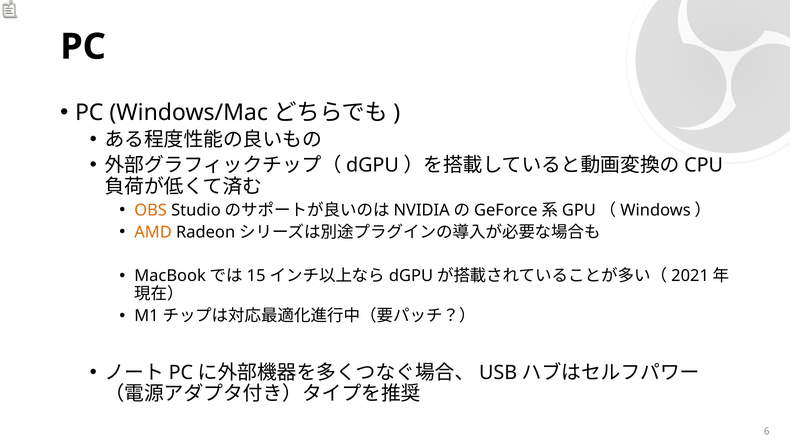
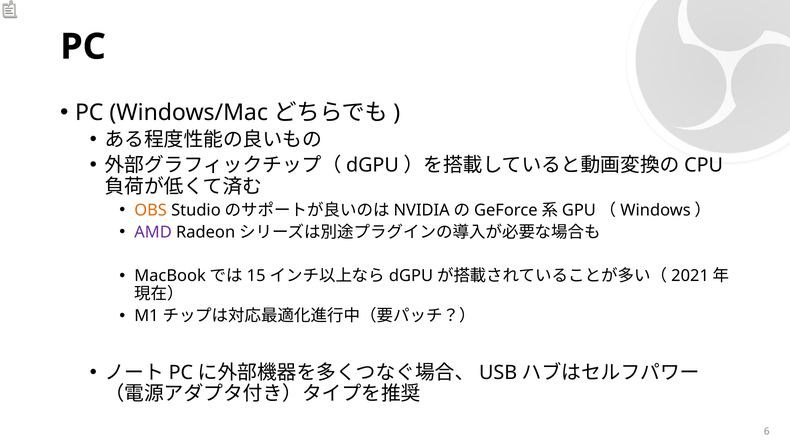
AMD colour: orange -> purple (153, 232)
